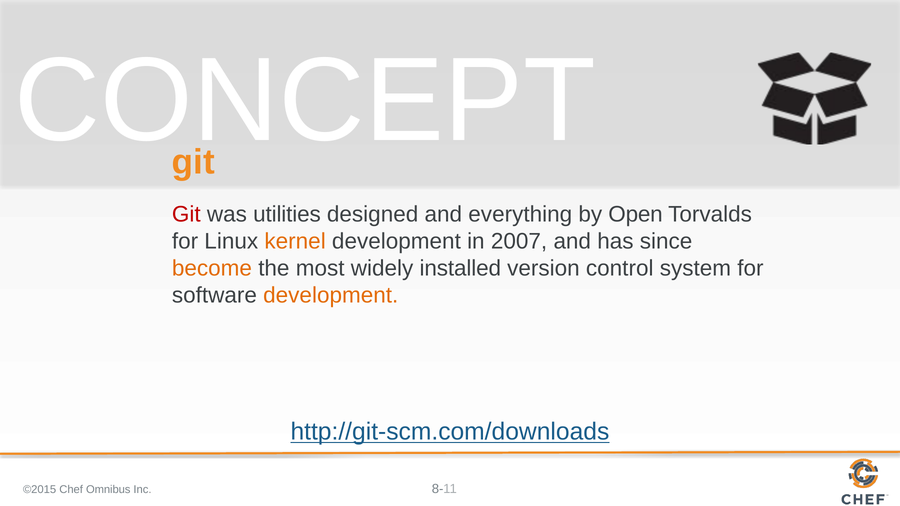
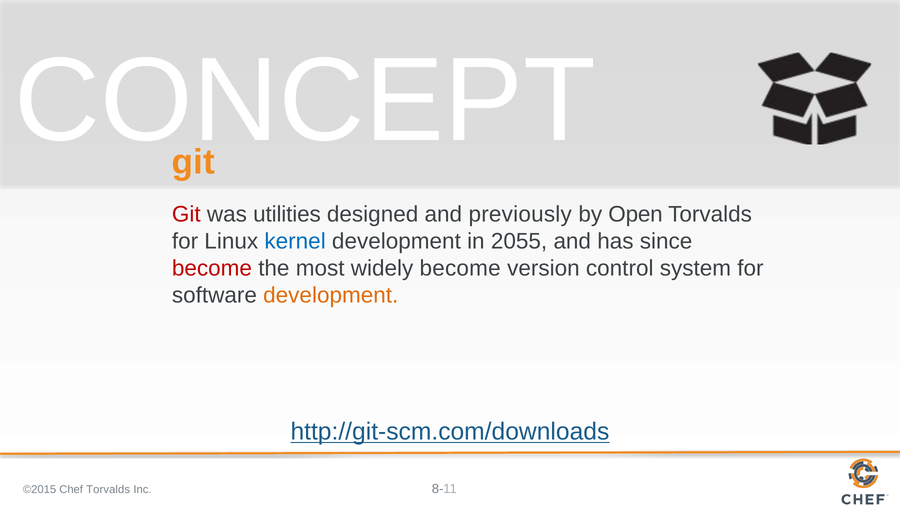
everything: everything -> previously (520, 214)
kernel colour: orange -> blue (295, 241)
2007: 2007 -> 2055 (519, 241)
become colour: orange -> red (212, 268)
widely installed: installed -> become (460, 268)
Chef Omnibus: Omnibus -> Torvalds (108, 490)
